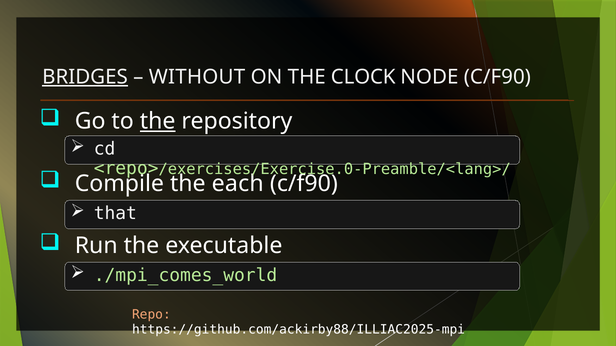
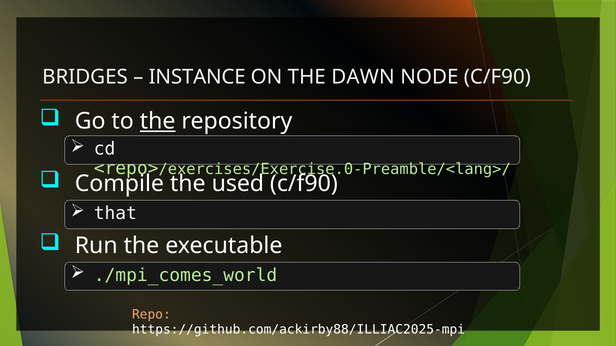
BRIDGES underline: present -> none (85, 77)
WITHOUT: WITHOUT -> INSTANCE (197, 77)
CLOCK: CLOCK -> DAWN (363, 77)
each: each -> used (238, 184)
